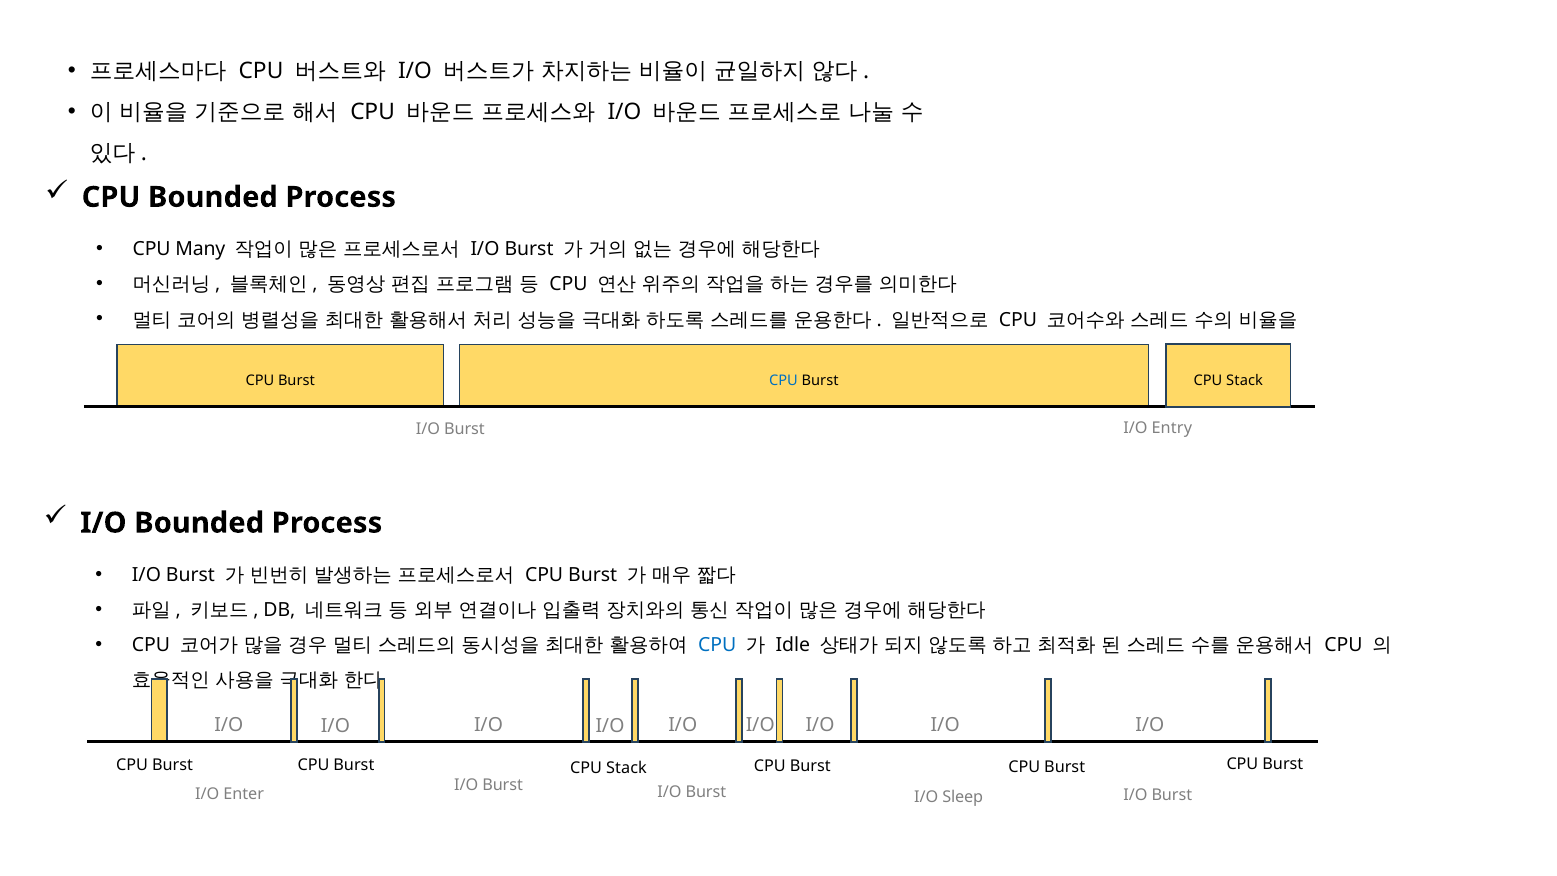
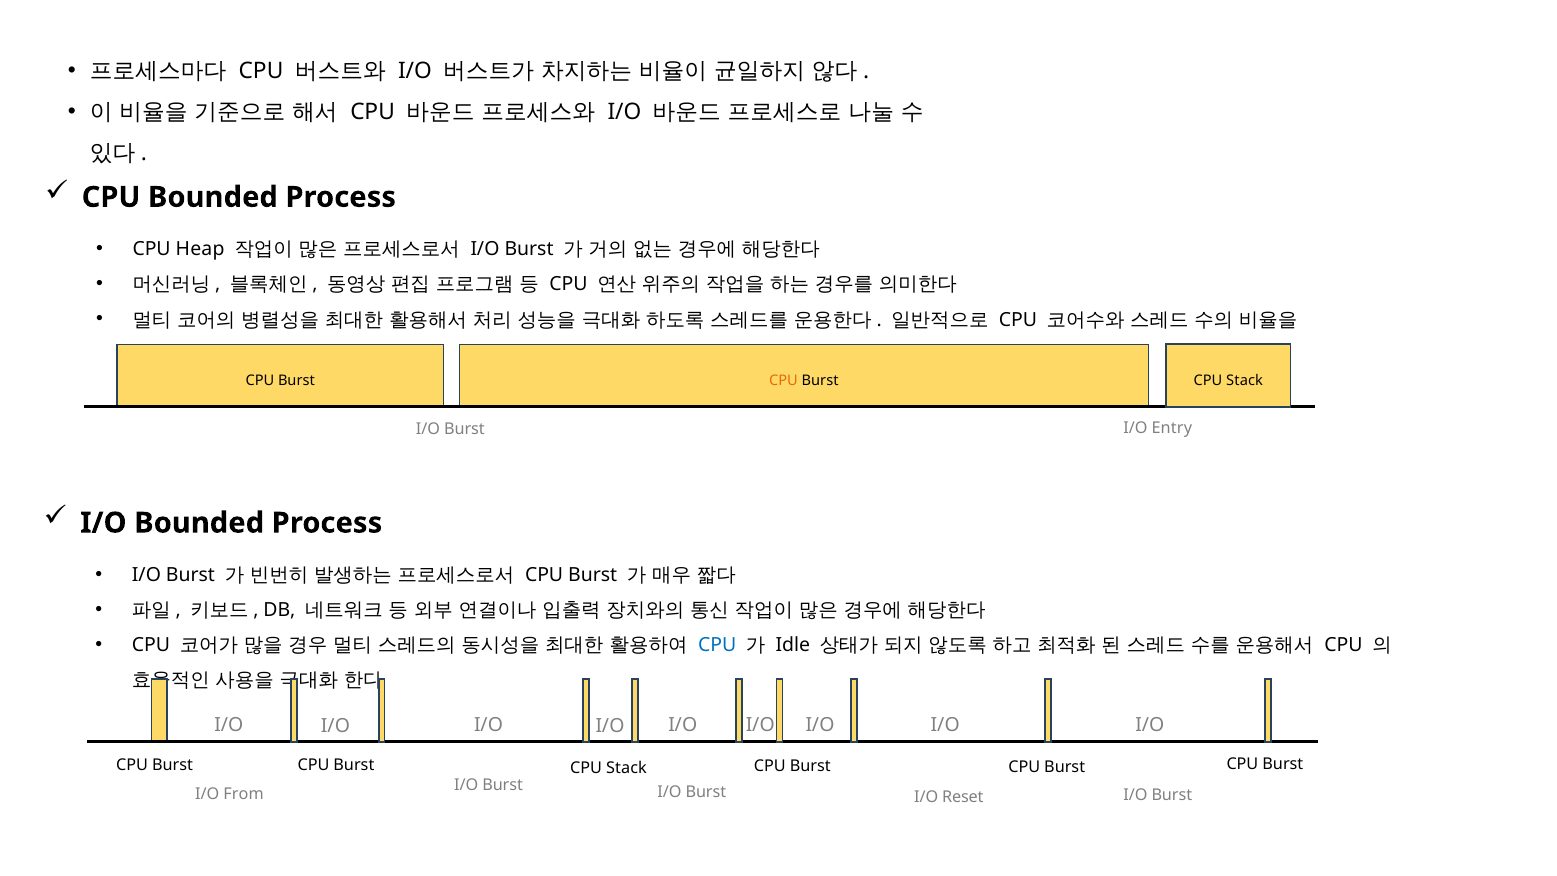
Many: Many -> Heap (200, 249)
CPU colour: blue -> orange (784, 381)
Sleep: Sleep -> Reset (963, 797)
Enter: Enter -> From (244, 794)
